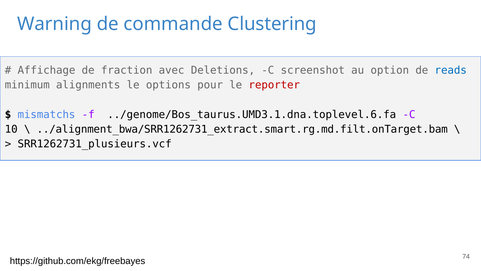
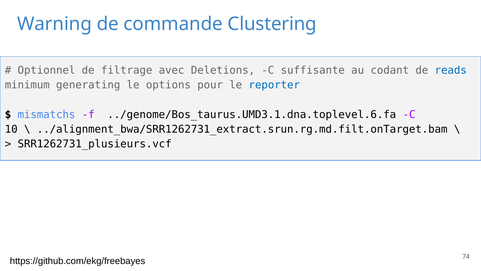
Affichage: Affichage -> Optionnel (46, 70)
fraction: fraction -> filtrage (127, 70)
screenshot: screenshot -> suffisante (313, 70)
option: option -> codant (390, 70)
alignments: alignments -> generating (88, 85)
reporter colour: red -> blue (274, 85)
../alignment_bwa/SRR1262731_extract.smart.rg.md.filt.onTarget.bam: ../alignment_bwa/SRR1262731_extract.smart.rg.md.filt.onTarget.bam -> ../alignment_bwa/SRR1262731_extract.srun.rg.md.filt.onTarget.bam (242, 129)
